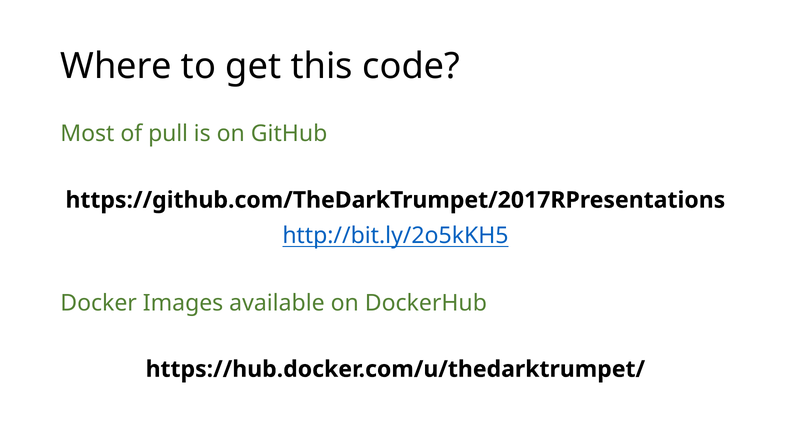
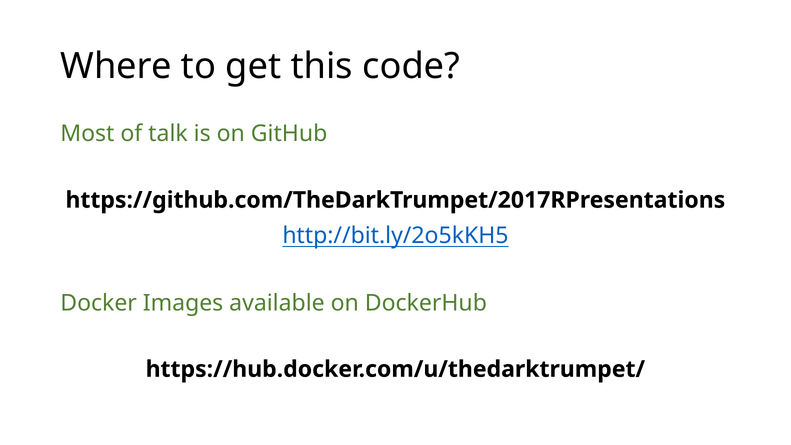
pull: pull -> talk (168, 134)
